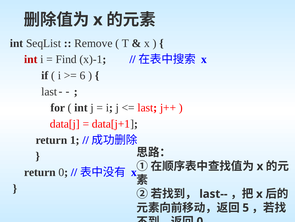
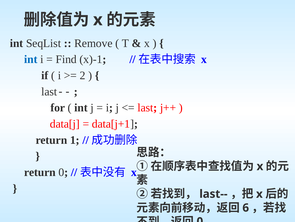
int colour: red -> blue (31, 59)
6: 6 -> 2 (82, 75)
5: 5 -> 6 (246, 207)
